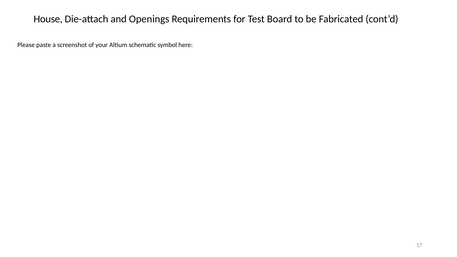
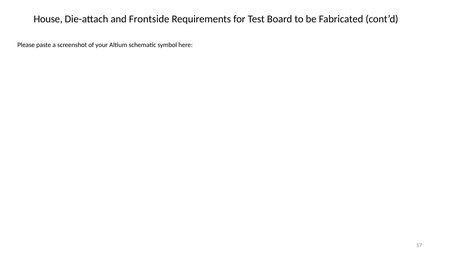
Openings: Openings -> Frontside (149, 19)
